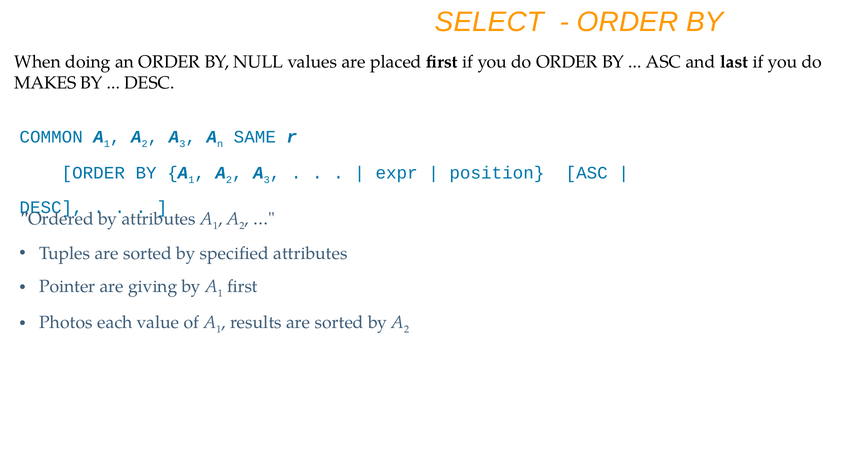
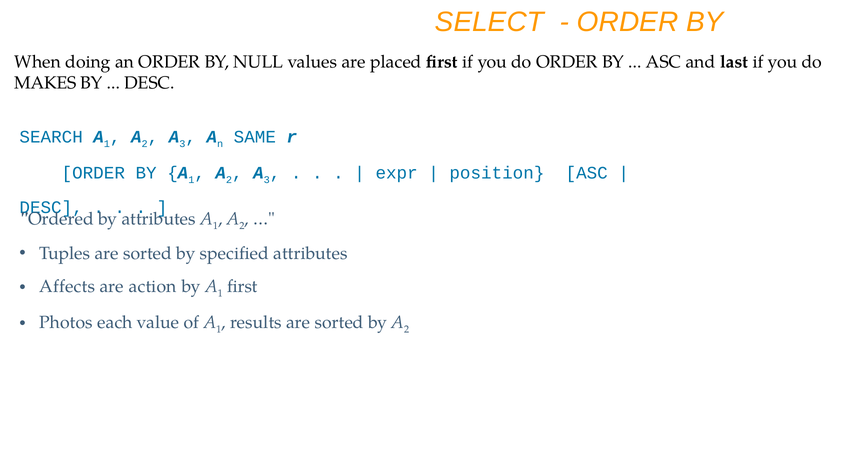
COMMON: COMMON -> SEARCH (51, 137)
Pointer: Pointer -> Affects (67, 287)
giving: giving -> action (153, 287)
